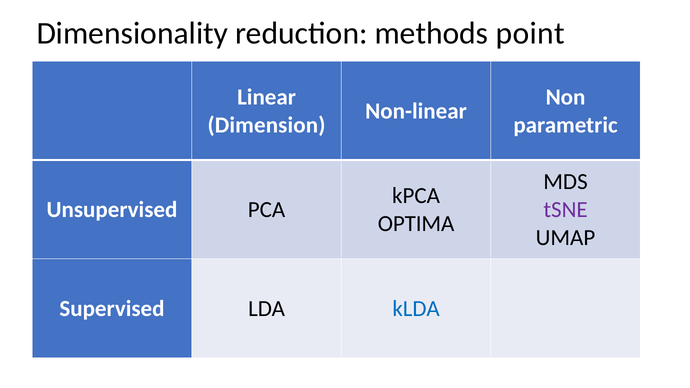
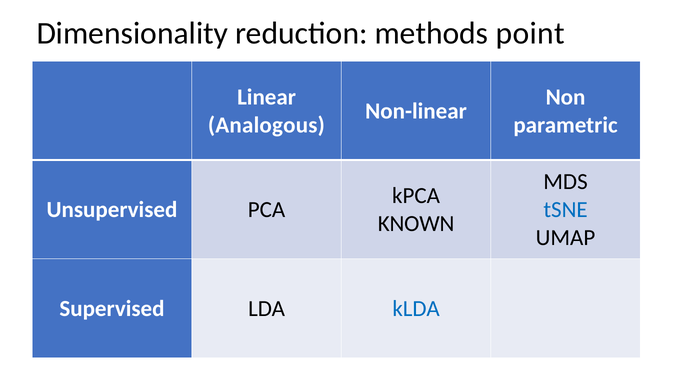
Dimension: Dimension -> Analogous (266, 125)
tSNE colour: purple -> blue (566, 210)
OPTIMA: OPTIMA -> KNOWN (416, 224)
